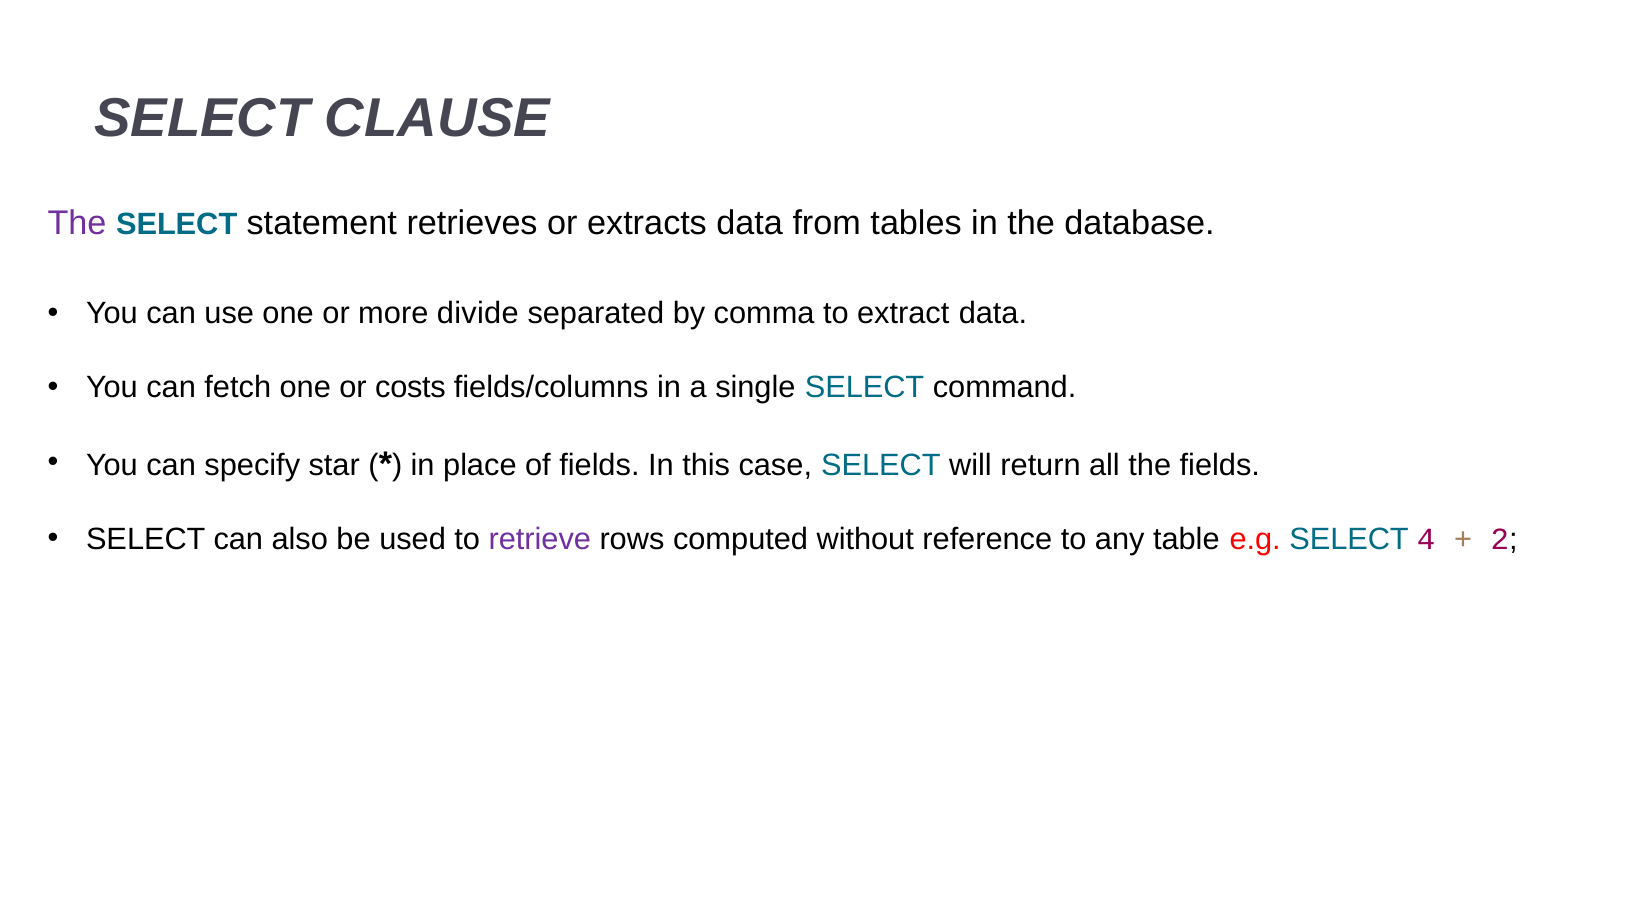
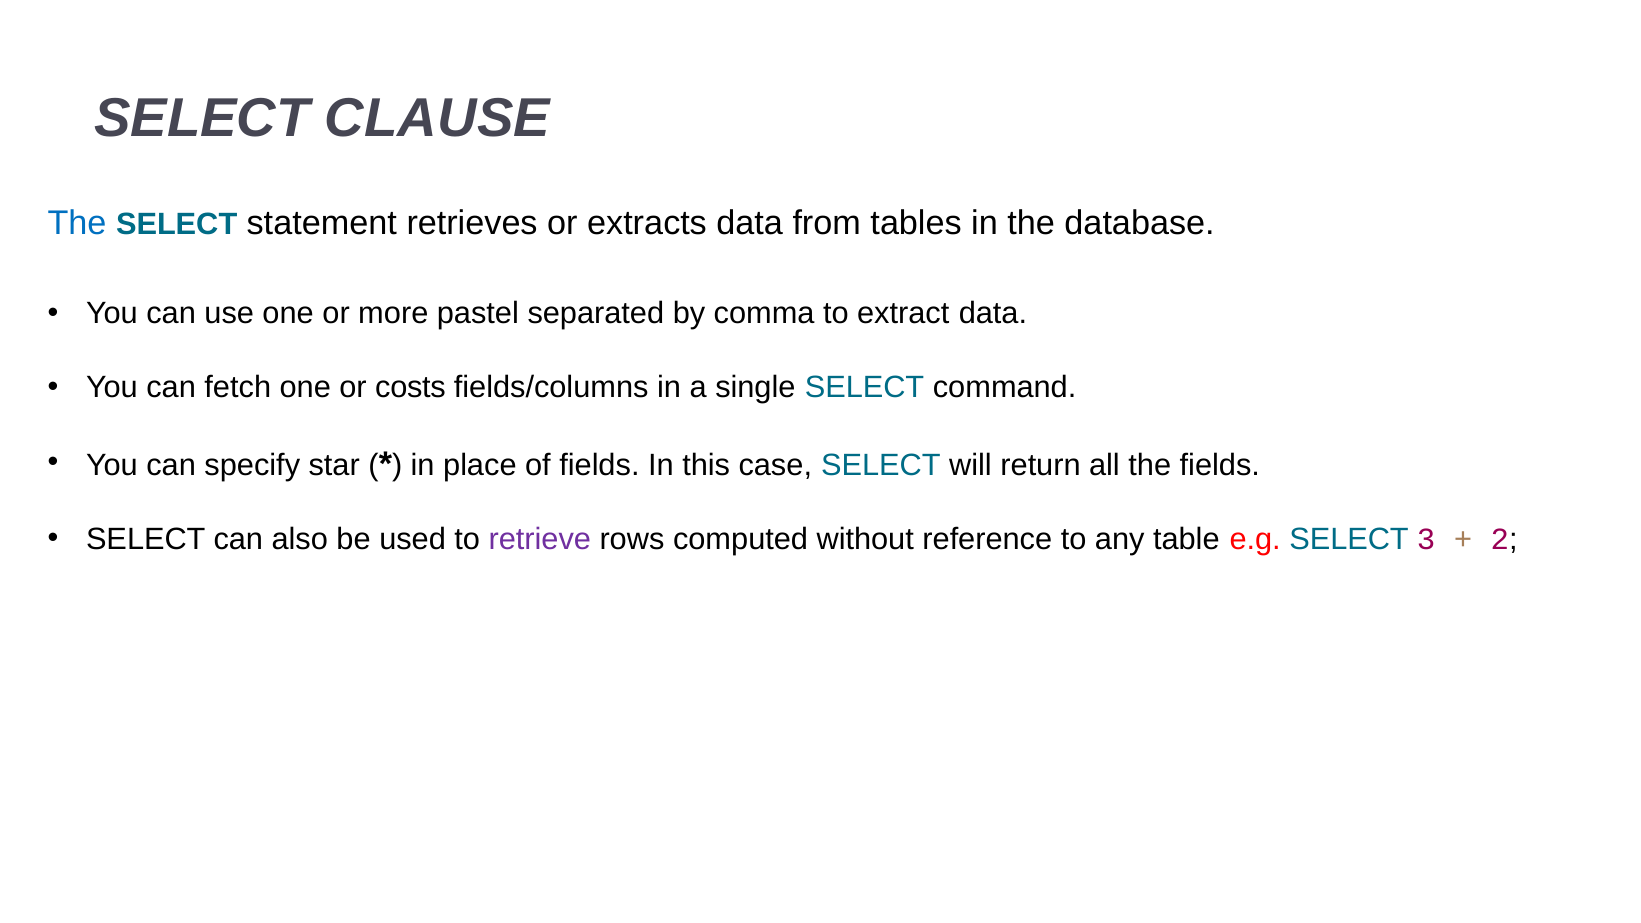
The colour: purple -> blue (77, 223)
divide: divide -> pastel (478, 314)
4: 4 -> 3 (1426, 539)
